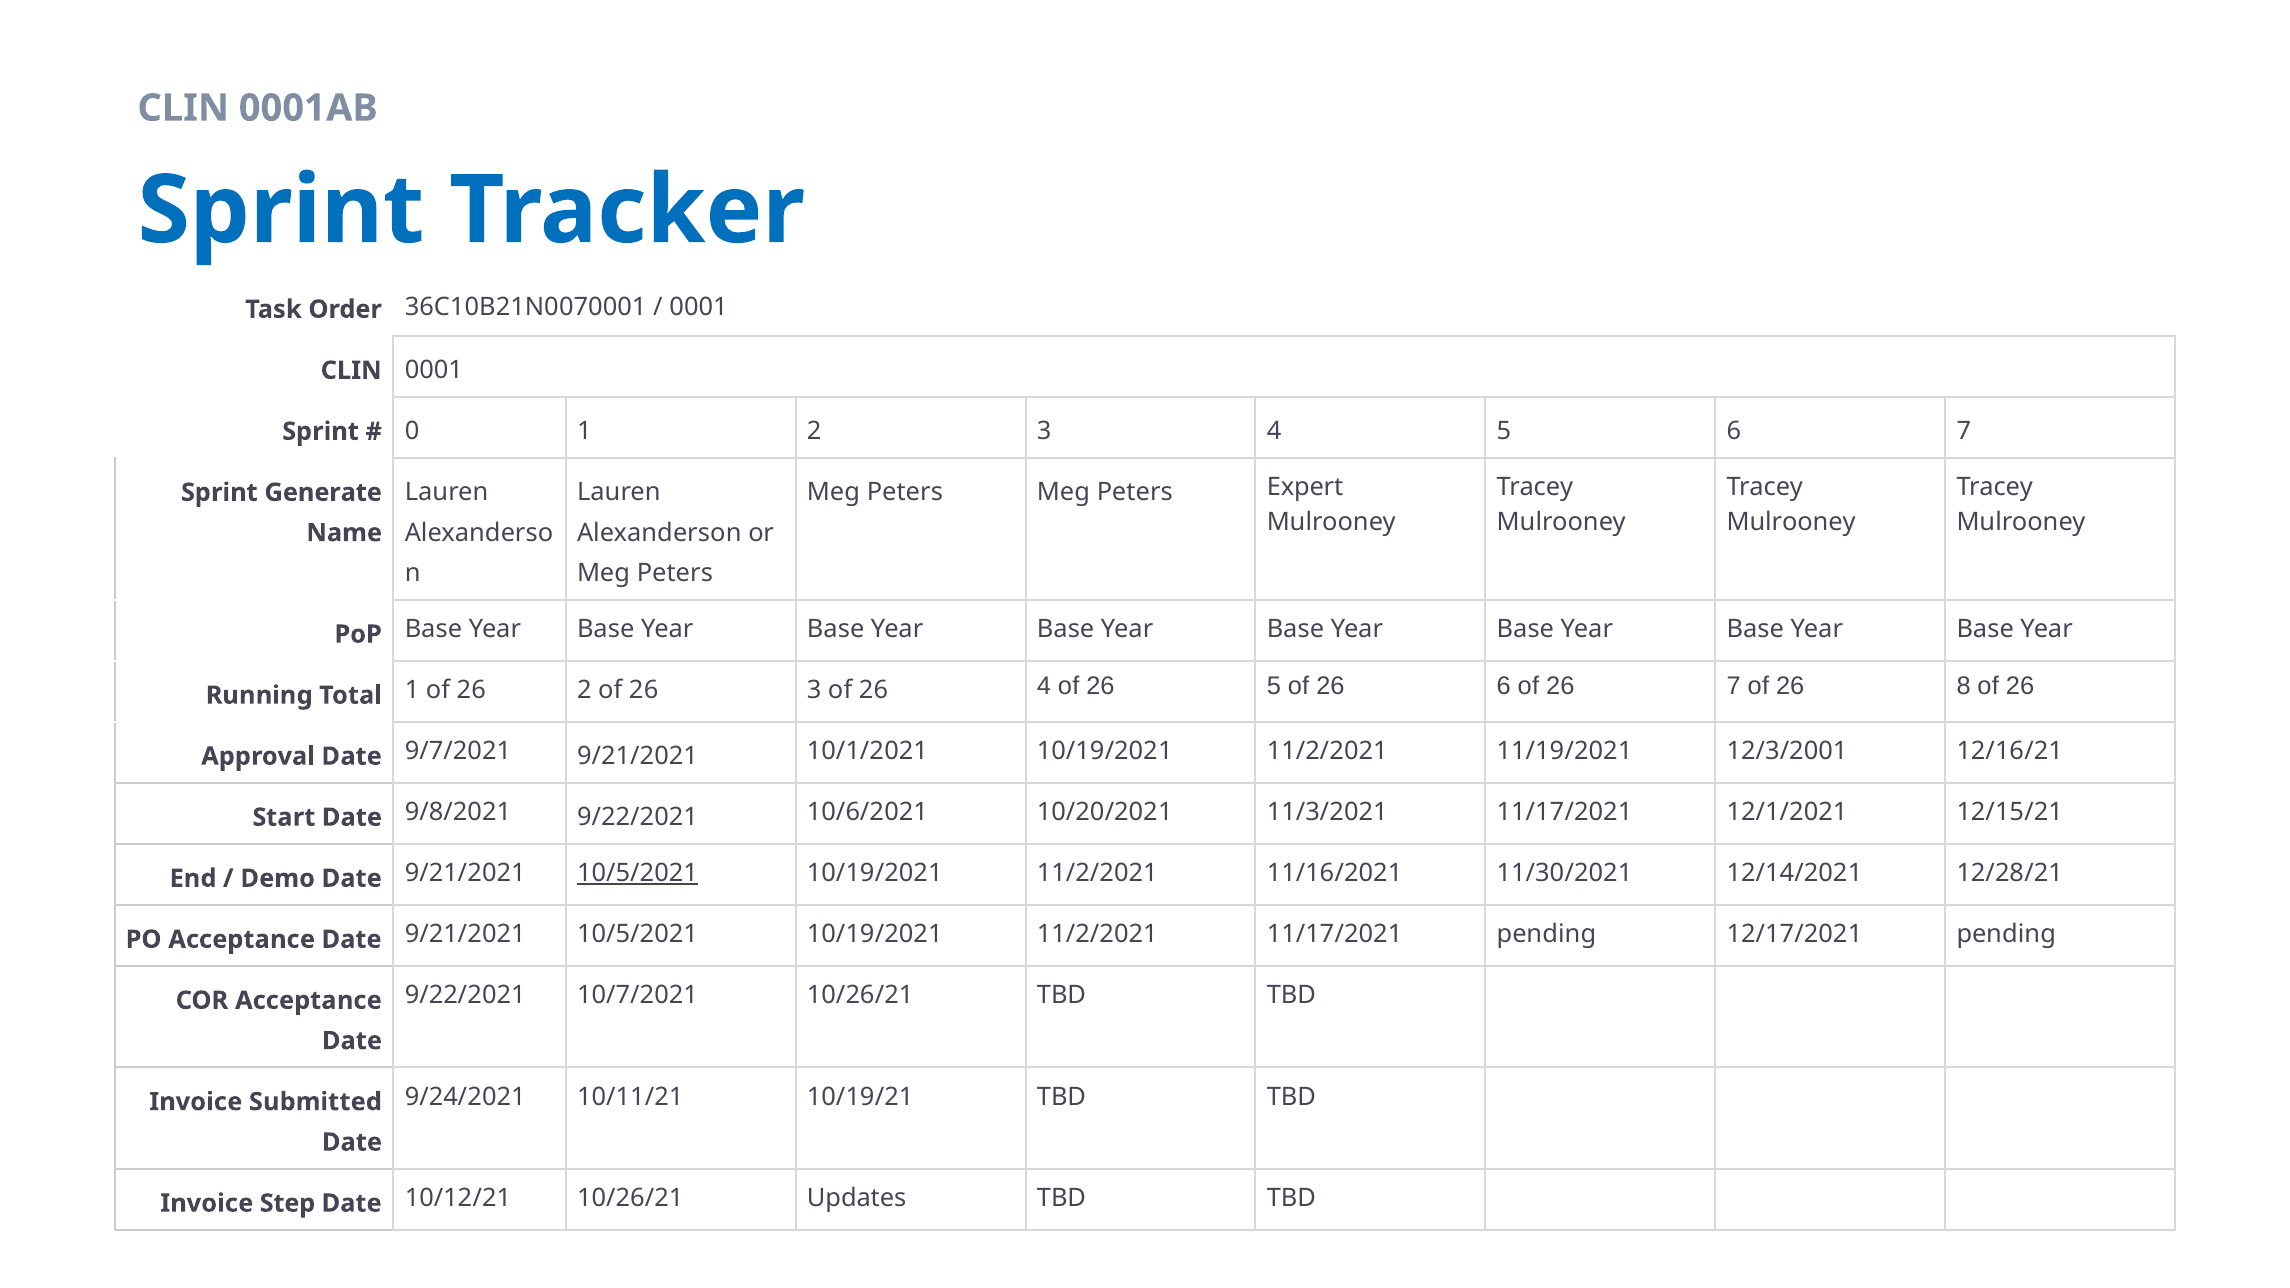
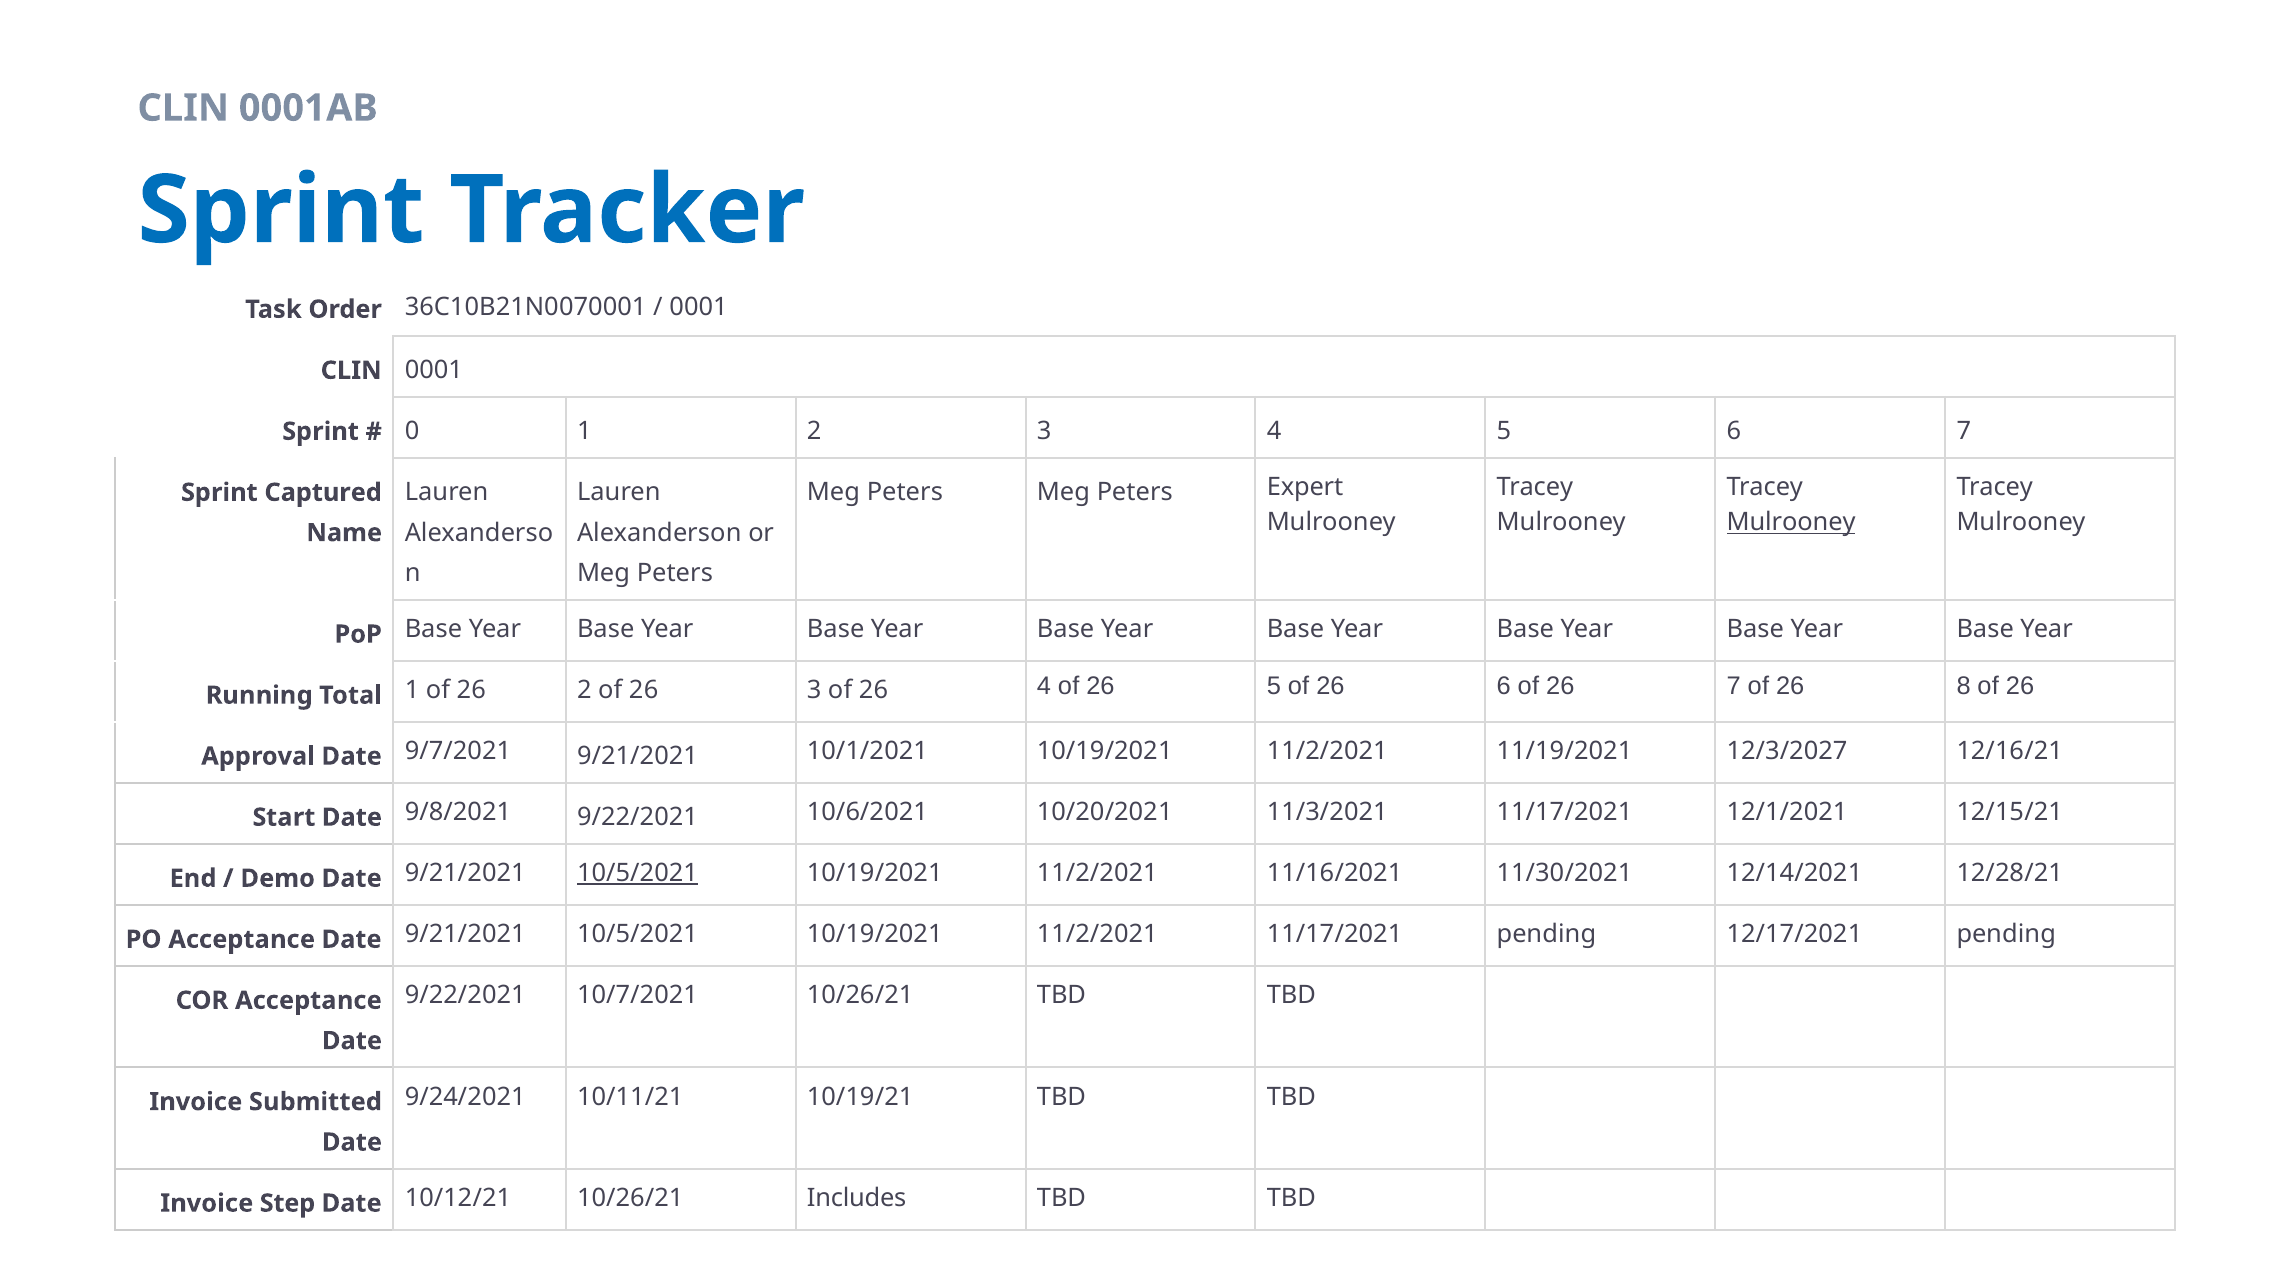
Generate: Generate -> Captured (323, 493)
Mulrooney underline: none -> present (1791, 522)
12/3/2001: 12/3/2001 -> 12/3/2027 (1787, 751)
Updates: Updates -> Includes (857, 1198)
